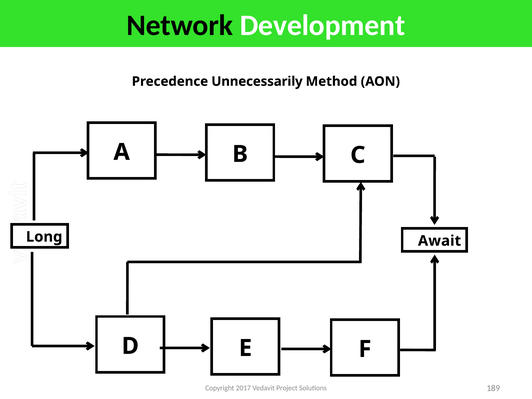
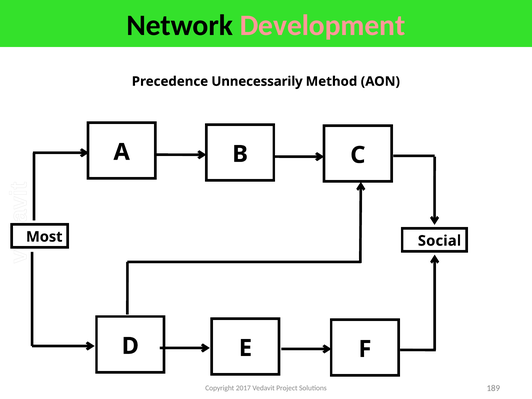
Development colour: white -> pink (323, 26)
Long: Long -> Most (44, 237)
Await: Await -> Social (440, 241)
